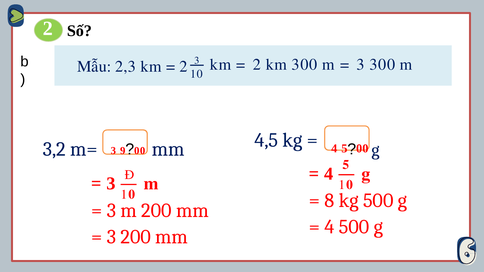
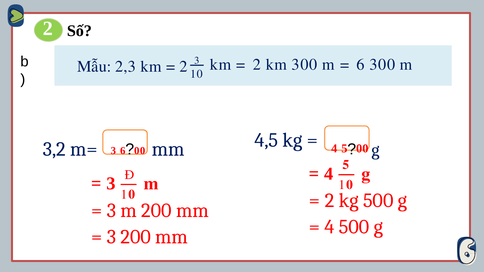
3: 3 -> 6 (361, 65)
3 9: 9 -> 6 (123, 151)
8: 8 -> 2 (329, 201)
